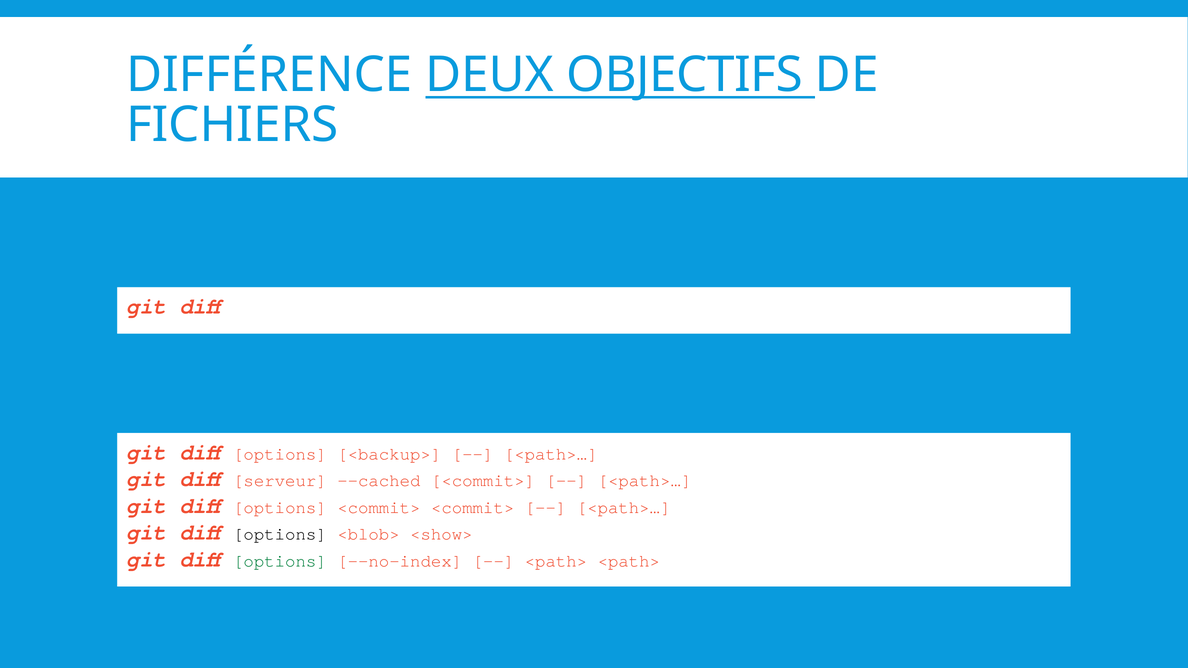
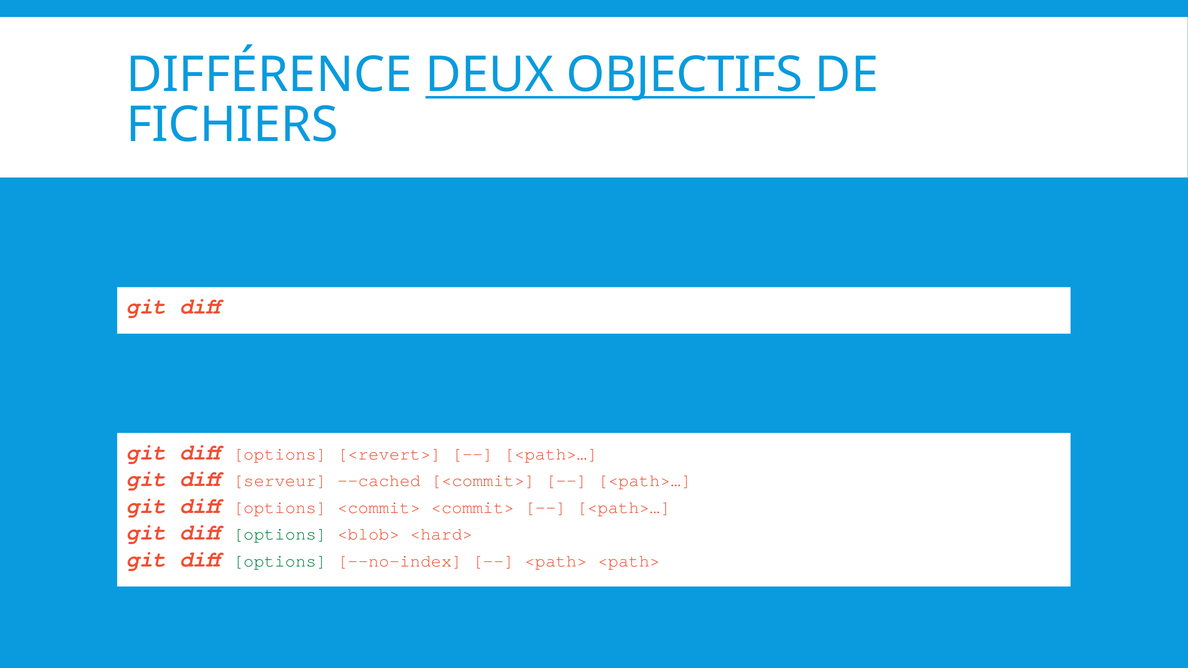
<backup>: <backup> -> <revert> (389, 454)
options colour: black -> green (280, 534)
<show>: <show> -> <hard> (441, 534)
